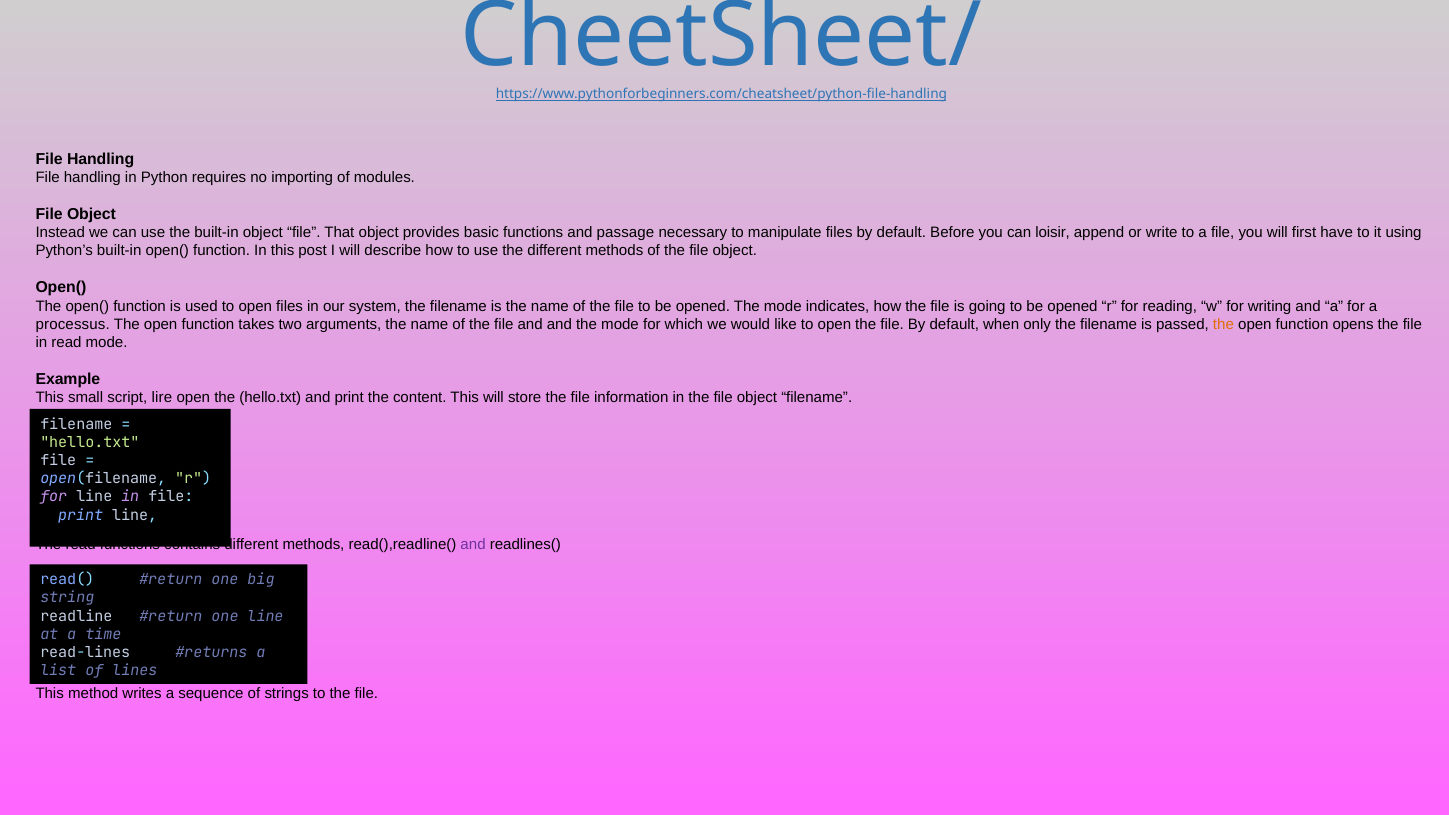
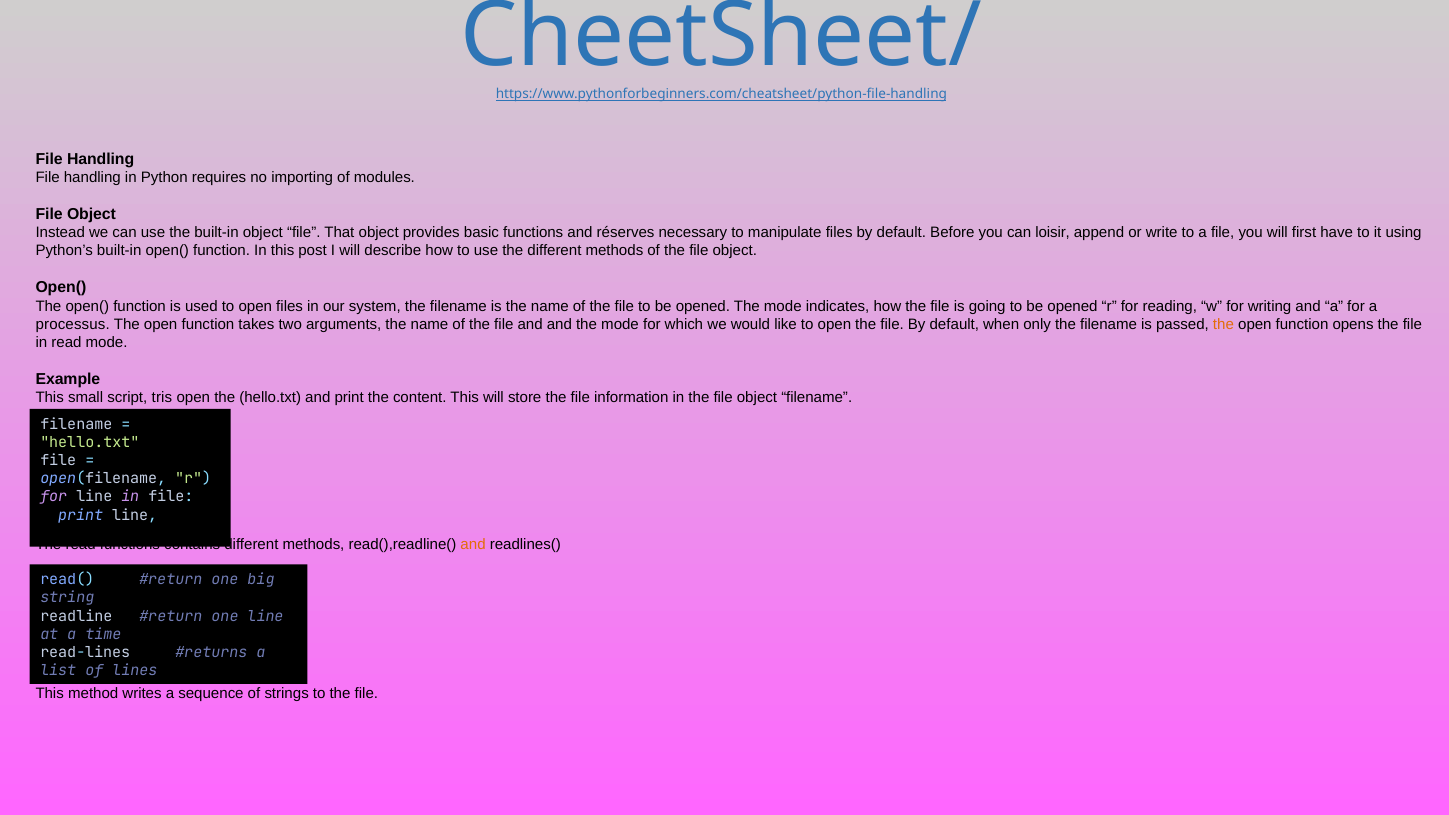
passage: passage -> réserves (626, 233)
lire: lire -> tris (162, 398)
and colour: purple -> orange (473, 545)
